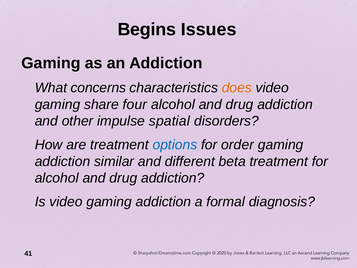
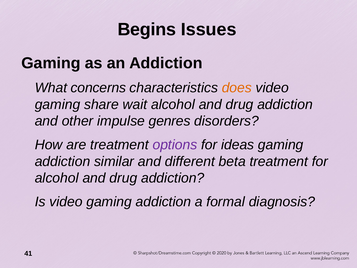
four: four -> wait (135, 104)
spatial: spatial -> genres (170, 121)
options colour: blue -> purple (175, 145)
order: order -> ideas (238, 145)
